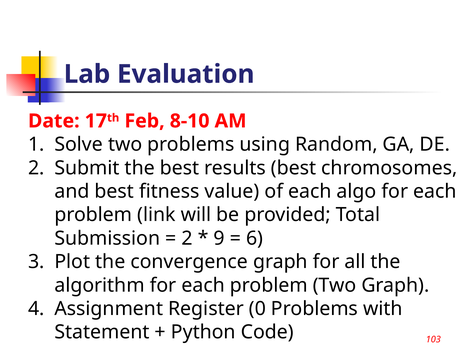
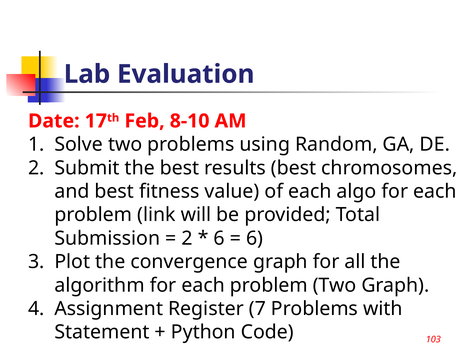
9: 9 -> 6 (219, 238)
0: 0 -> 7 (257, 309)
